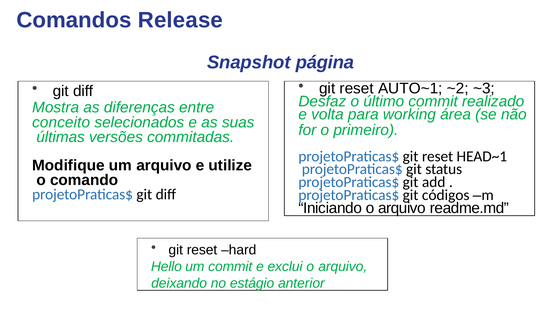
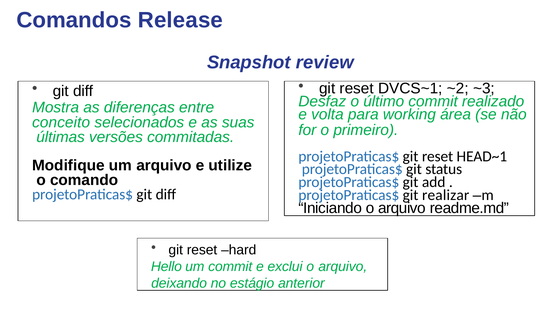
página: página -> review (325, 63)
AUTO~1: AUTO~1 -> DVCS~1 (410, 89)
códigos: códigos -> realizar (446, 195)
